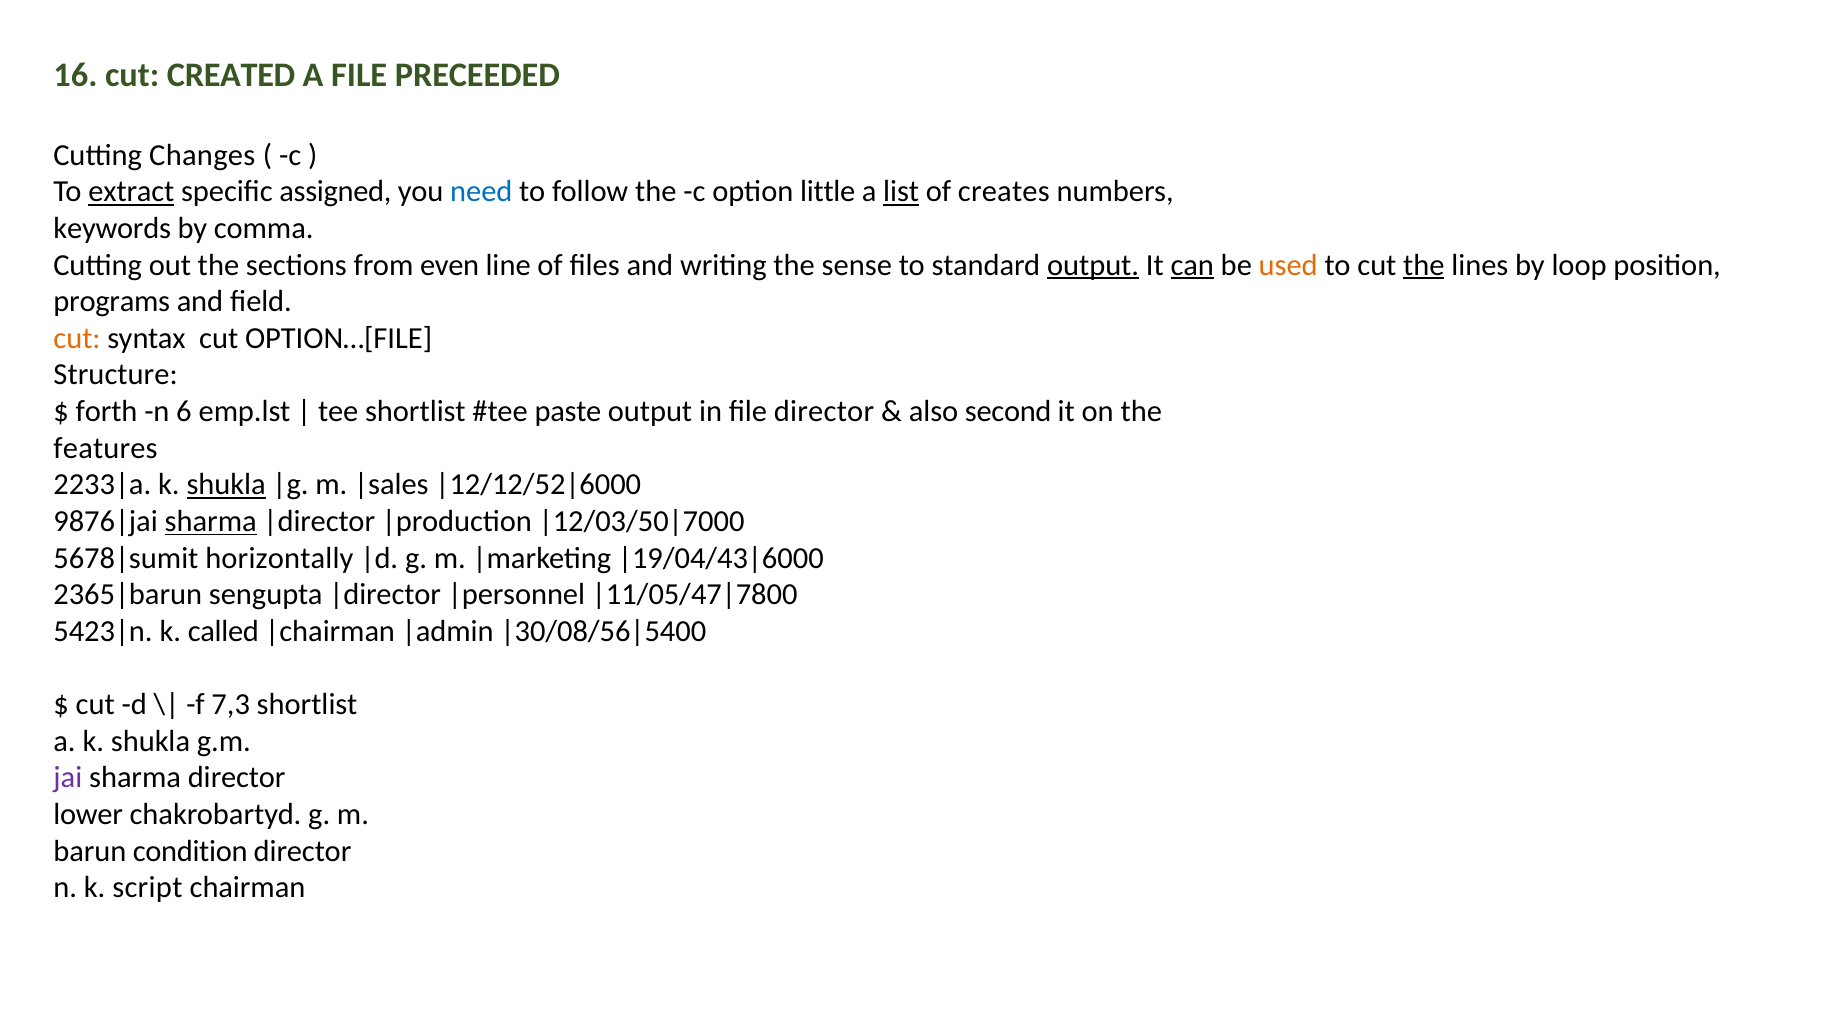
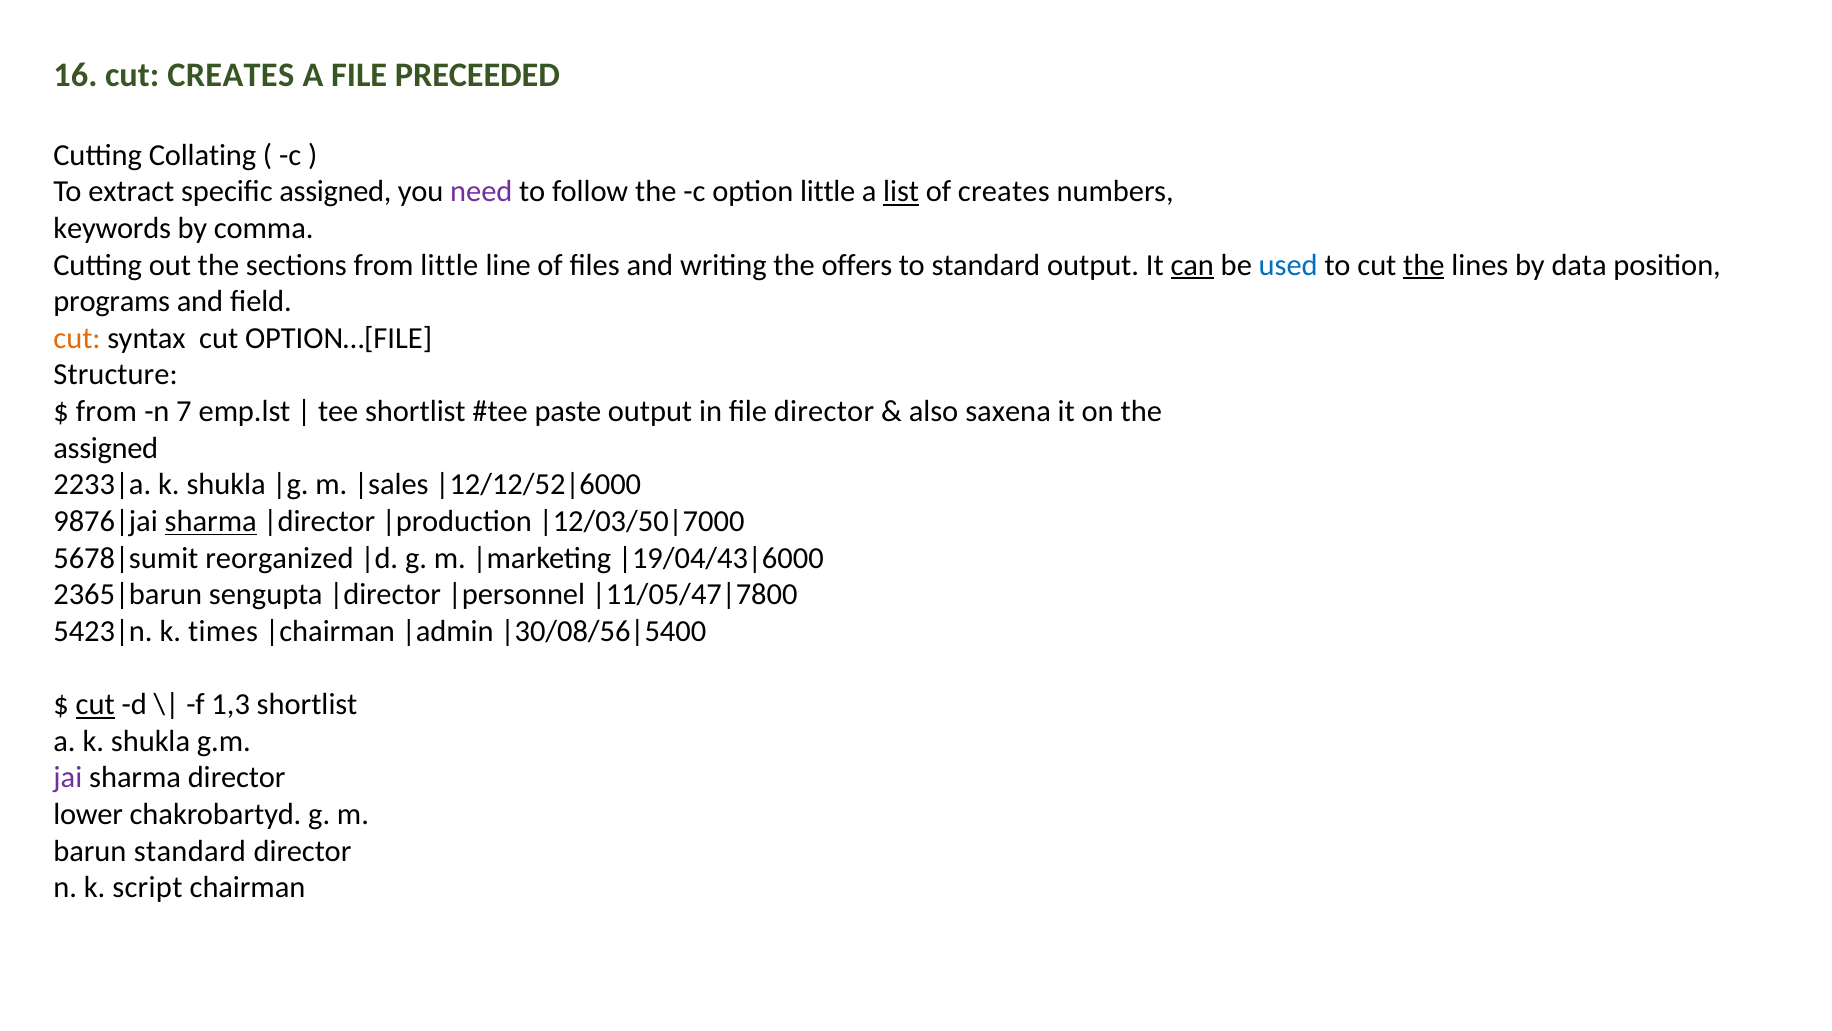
cut CREATED: CREATED -> CREATES (231, 75)
Changes: Changes -> Collating (202, 155)
extract underline: present -> none (131, 192)
need colour: blue -> purple (481, 192)
from even: even -> little (449, 265)
sense: sense -> offers (857, 265)
output underline: present -> none (1093, 265)
used colour: orange -> blue (1288, 265)
loop: loop -> data (1579, 265)
forth: forth -> from (106, 411)
6: 6 -> 7 (184, 411)
second: second -> saxena (1008, 411)
features: features -> assigned (106, 448)
shukla underline: present -> none (226, 485)
horizontally: horizontally -> reorganized (279, 558)
called: called -> times (223, 631)
cut underline: none -> present (95, 704)
7,3: 7,3 -> 1,3 (231, 704)
barun condition: condition -> standard (190, 851)
